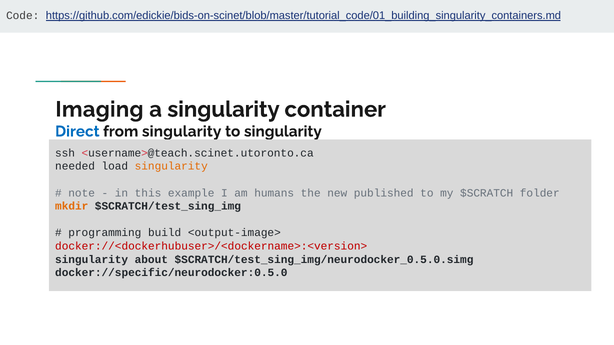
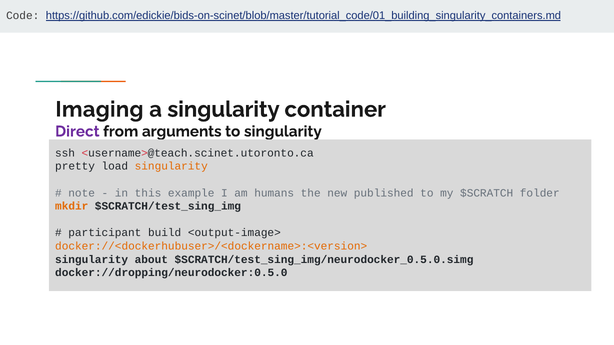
Direct colour: blue -> purple (77, 132)
from singularity: singularity -> arguments (182, 132)
needed: needed -> pretty (75, 166)
programming: programming -> participant (105, 233)
docker://<dockerhubuser>/<dockername>:<version> colour: red -> orange (211, 246)
docker://specific/neurodocker:0.5.0: docker://specific/neurodocker:0.5.0 -> docker://dropping/neurodocker:0.5.0 (171, 273)
